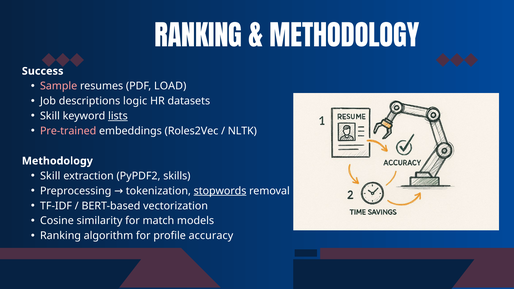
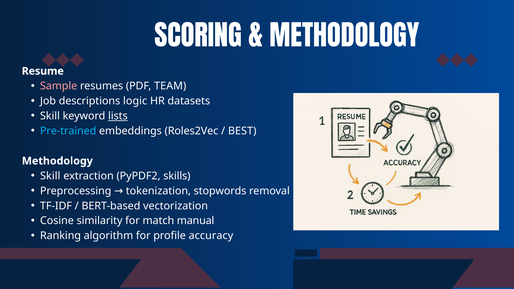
RANKING: RANKING -> SCORING (198, 37)
Success: Success -> Resume (43, 71)
LOAD: LOAD -> TEAM (170, 86)
Pre-trained colour: pink -> light blue (68, 131)
NLTK: NLTK -> BEST (242, 131)
stopwords underline: present -> none (220, 191)
models: models -> manual (196, 221)
